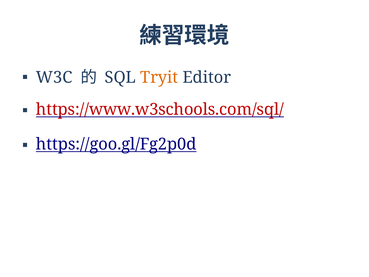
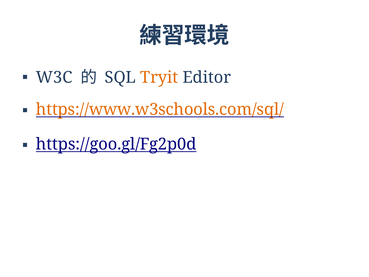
https://www.w3schools.com/sql/ colour: red -> orange (160, 109)
